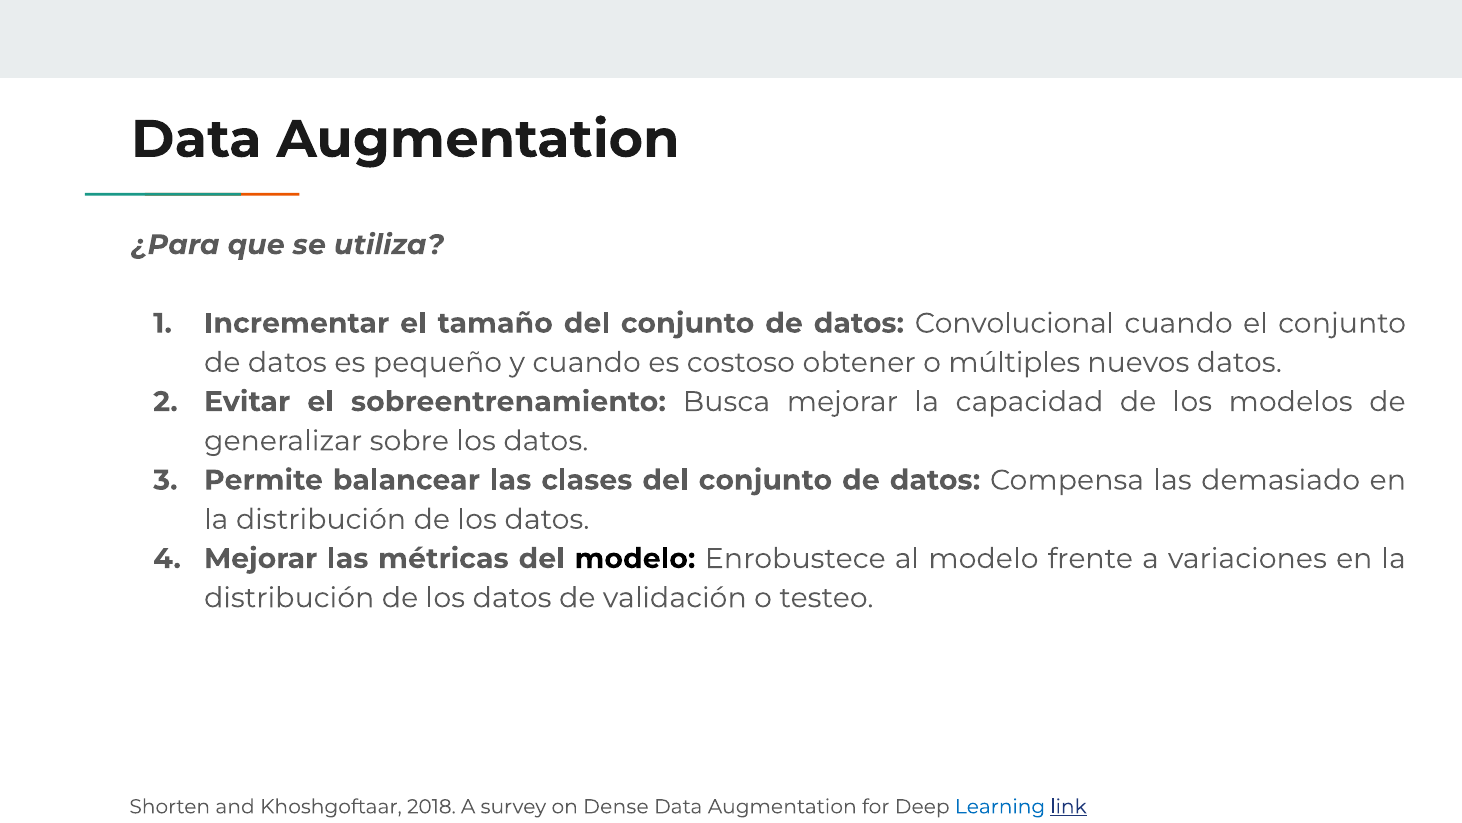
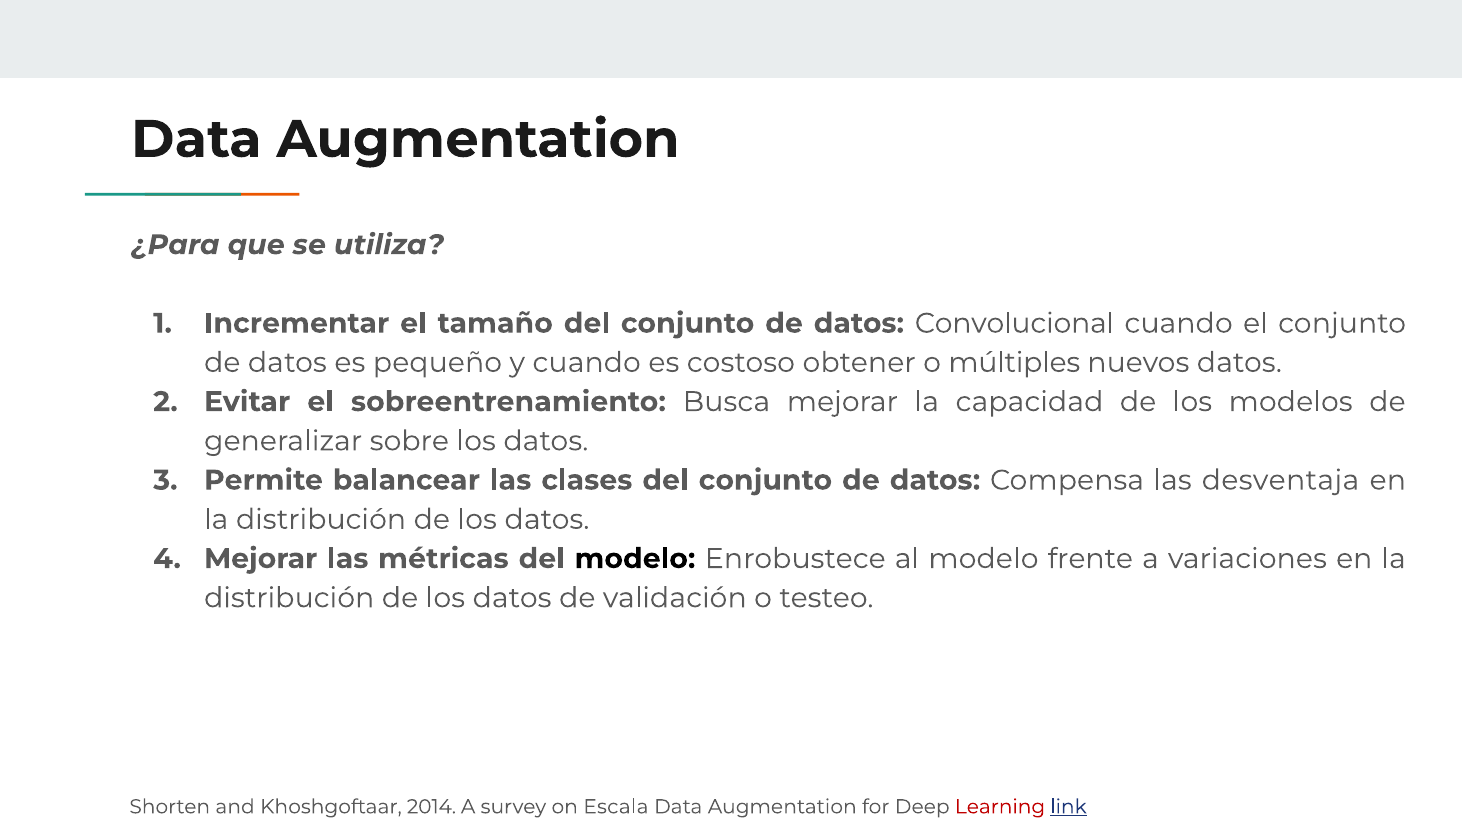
demasiado: demasiado -> desventaja (1280, 480)
2018: 2018 -> 2014 (431, 806)
Dense: Dense -> Escala (616, 806)
Learning colour: blue -> red (1000, 806)
